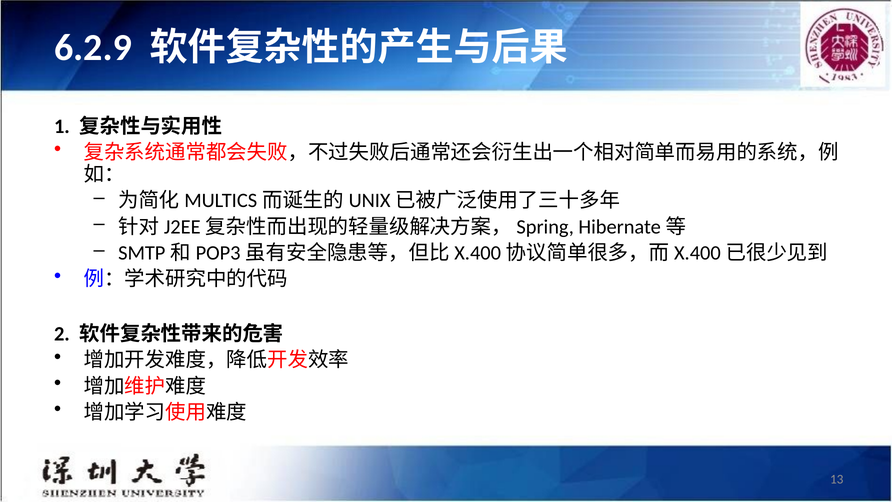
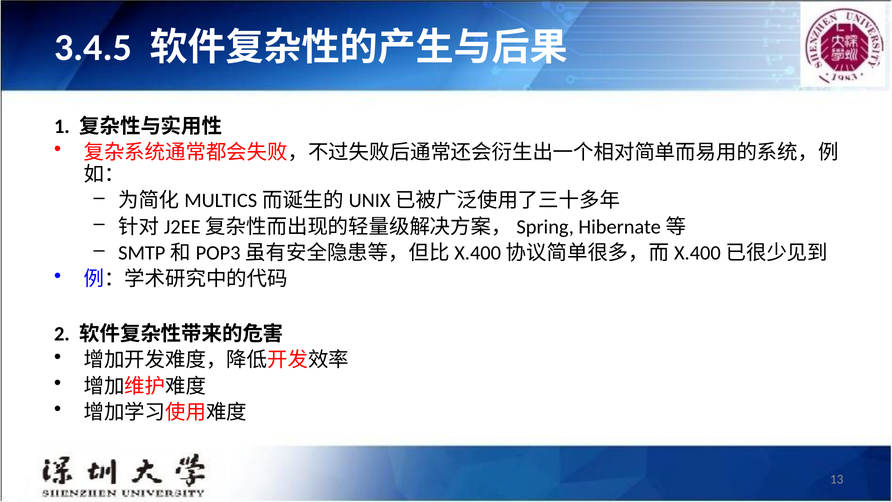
6.2.9: 6.2.9 -> 3.4.5 (93, 48)
